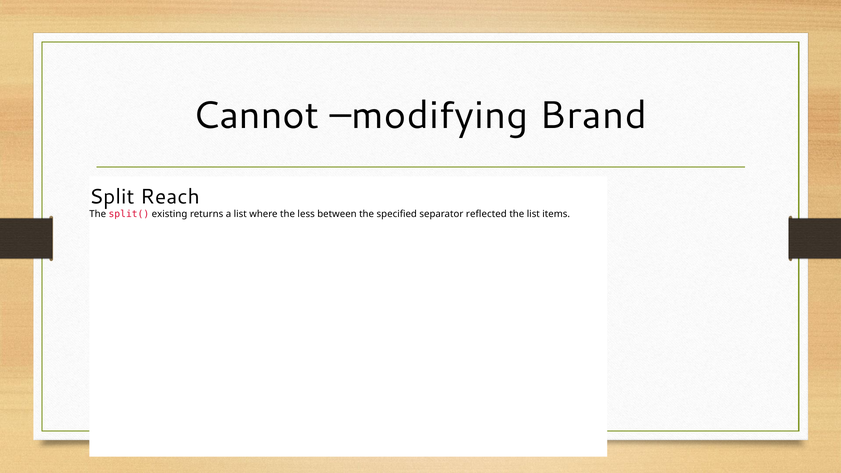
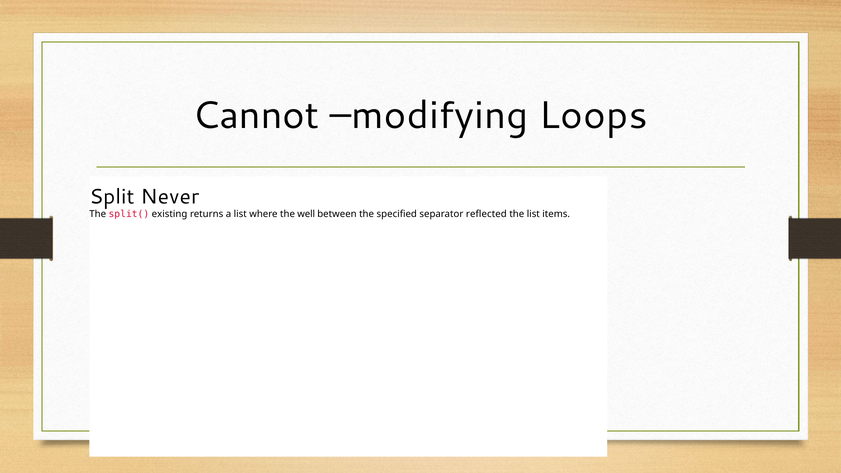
Brand: Brand -> Loops (593, 115)
Reach: Reach -> Never (170, 197)
less: less -> well (306, 214)
